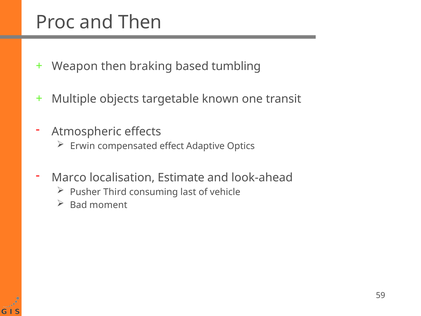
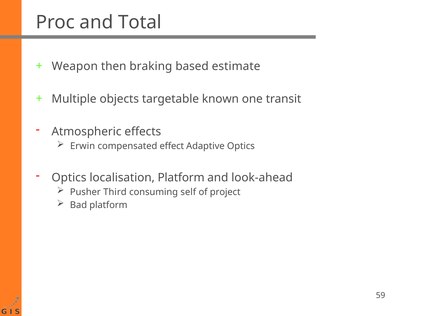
and Then: Then -> Total (140, 22)
tumbling: tumbling -> estimate (236, 66)
Marco: Marco -> Optics (69, 177)
localisation Estimate: Estimate -> Platform (181, 177)
last: last -> self (188, 192)
vehicle: vehicle -> project (225, 192)
Bad moment: moment -> platform (108, 205)
